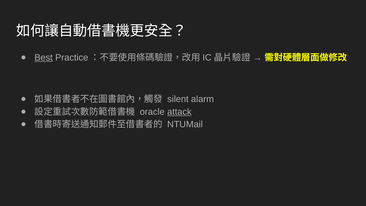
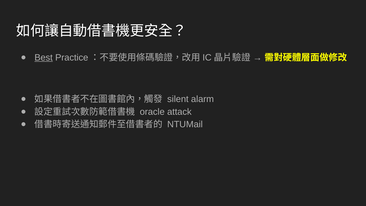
attack underline: present -> none (179, 112)
